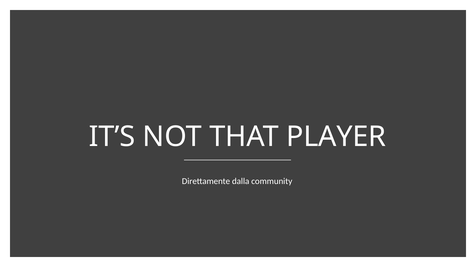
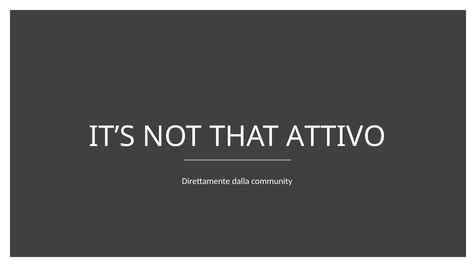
PLAYER: PLAYER -> ATTIVO (336, 137)
